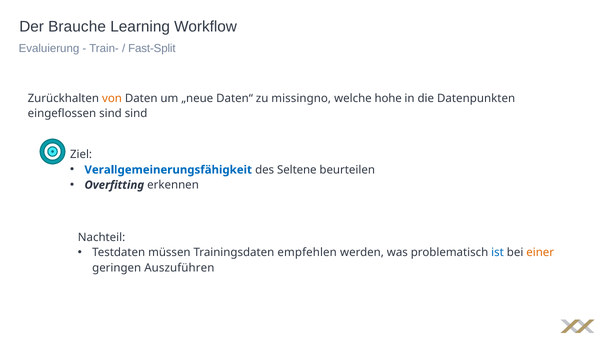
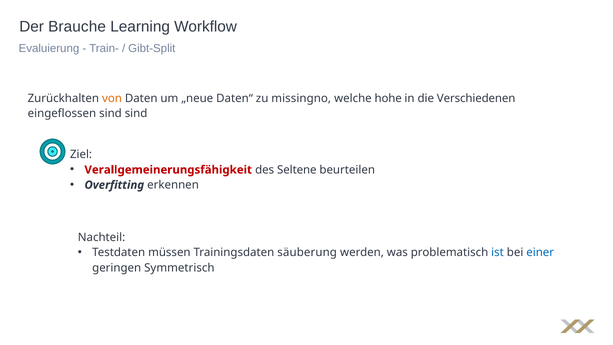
Fast-Split: Fast-Split -> Gibt-Split (152, 48)
Datenpunkten: Datenpunkten -> Verschiedenen (476, 98)
Verallgemeinerungsfähigkeit colour: blue -> red (168, 170)
empfehlen: empfehlen -> säuberung (307, 252)
einer colour: orange -> blue (540, 252)
Auszuführen: Auszuführen -> Symmetrisch (179, 268)
